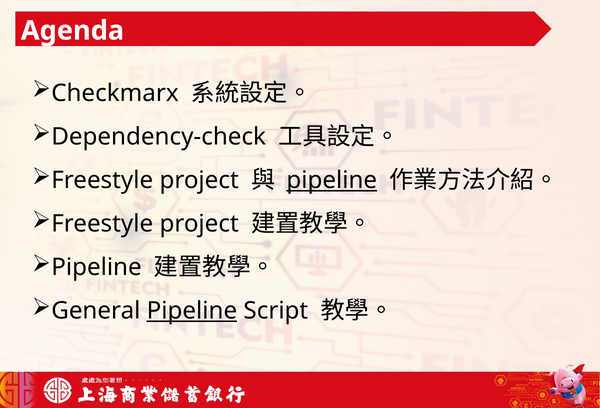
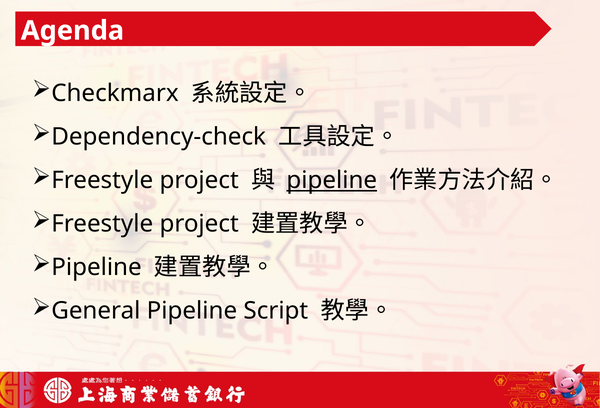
Pipeline underline: present -> none (192, 311)
